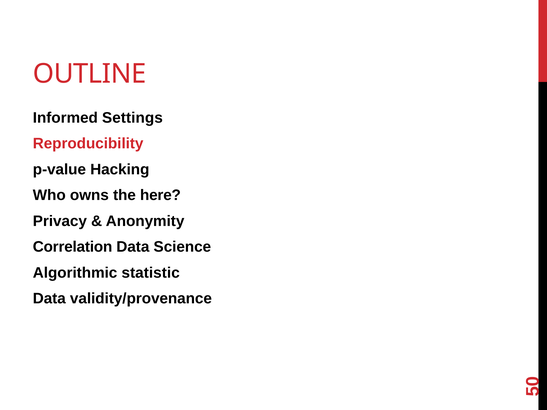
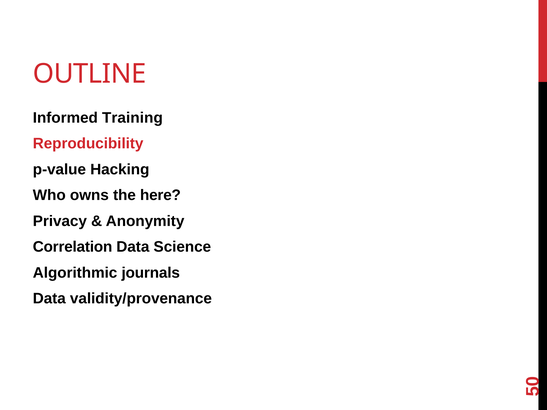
Settings: Settings -> Training (132, 118)
statistic: statistic -> journals (151, 273)
